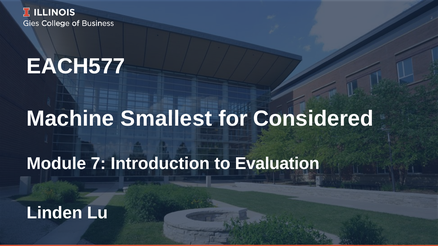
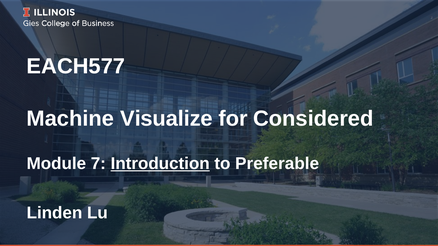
Smallest: Smallest -> Visualize (166, 119)
Introduction underline: none -> present (160, 164)
Evaluation: Evaluation -> Preferable (277, 164)
